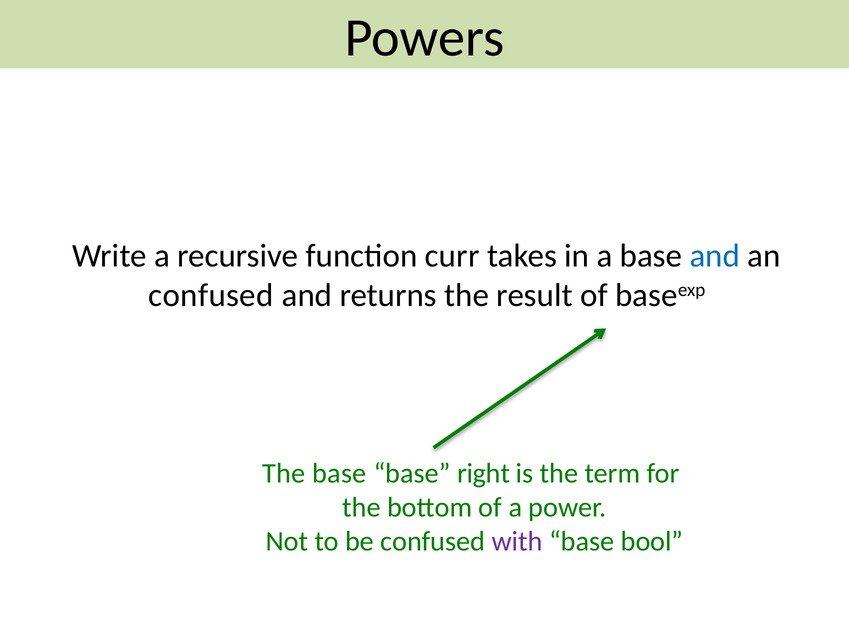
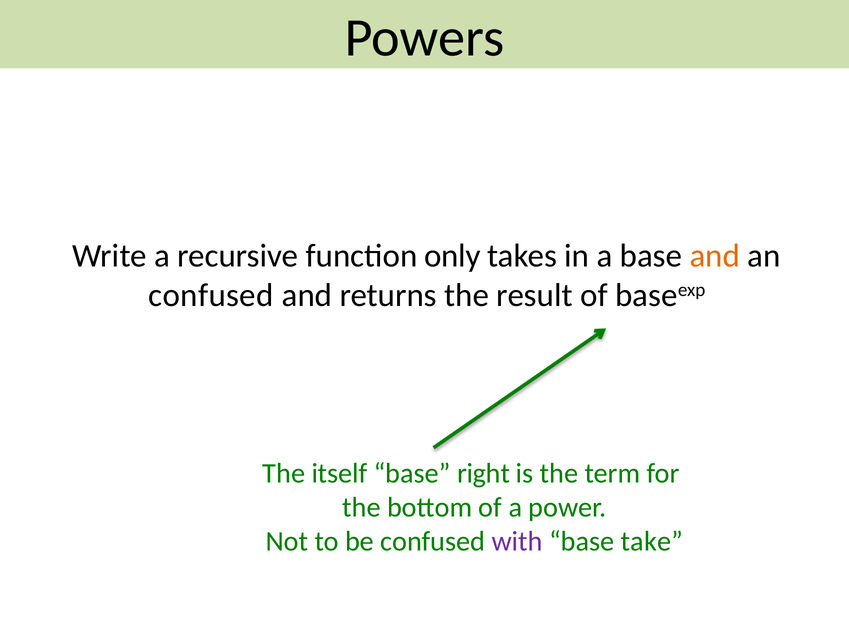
curr: curr -> only (452, 256)
and colour: blue -> orange (715, 256)
The base: base -> itself (339, 473)
bool: bool -> take (652, 541)
